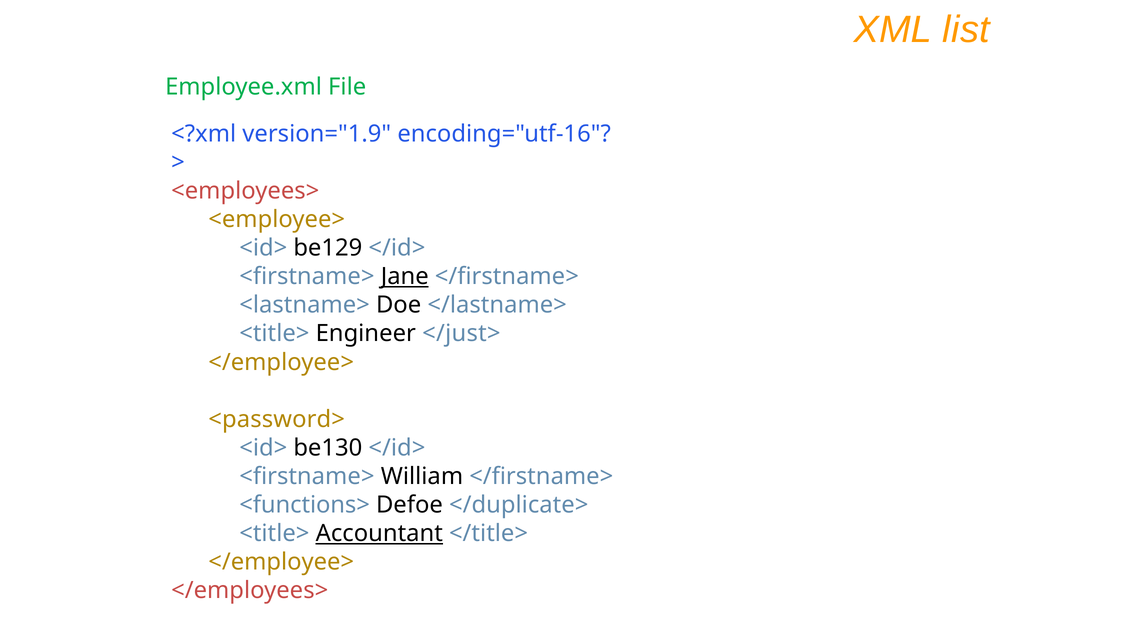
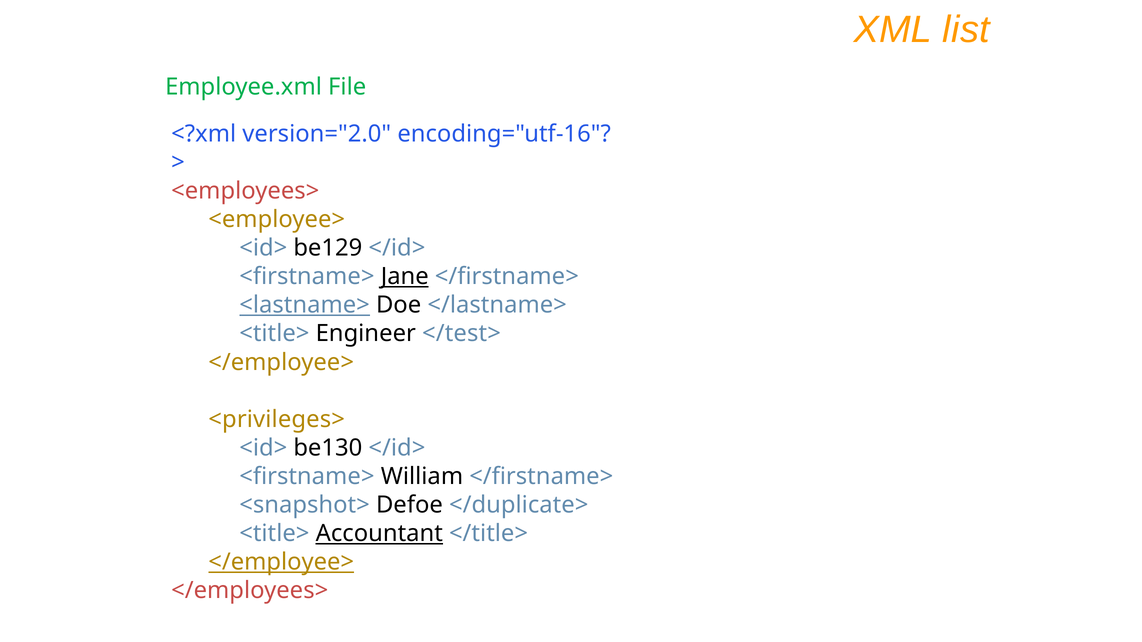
version="1.9: version="1.9 -> version="2.0 (317, 134)
<lastname> underline: none -> present (305, 305)
</just>: </just> -> </test> (461, 334)
<password>: <password> -> <privileges> (277, 420)
<functions>: <functions> -> <snapshot> (305, 505)
</employee> underline: none -> present (281, 562)
